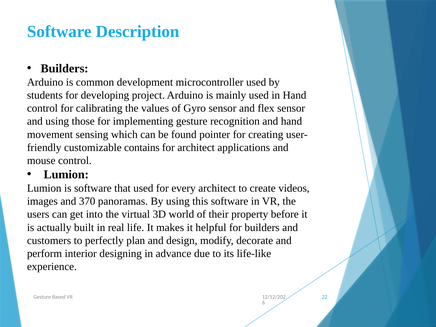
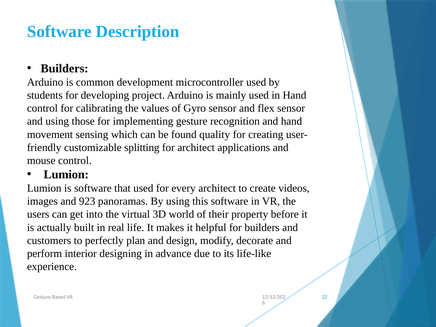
pointer: pointer -> quality (215, 134)
contains: contains -> splitting (142, 148)
370: 370 -> 923 (87, 201)
